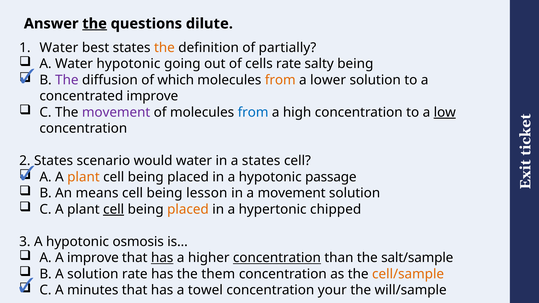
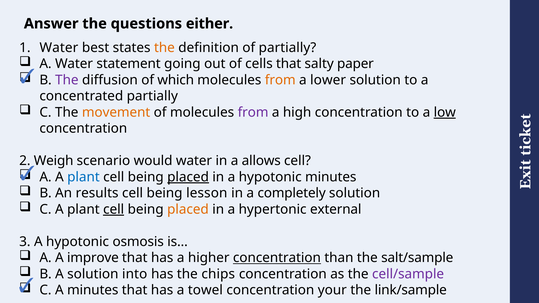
the underline: present -> none (95, 24)
dilute: dilute -> either (210, 24)
Water hypotonic: hypotonic -> statement (129, 64)
cells rate: rate -> that (289, 64)
salty being: being -> paper (355, 64)
concentrated improve: improve -> partially (152, 96)
movement colour: purple -> orange (116, 112)
from colour: blue -> purple (253, 112)
2 States: States -> Weigh (54, 161)
a states: states -> allows (261, 161)
plant colour: orange -> blue (83, 177)
placed underline: none -> present (188, 177)
hypotonic passage: passage -> minutes (331, 177)
means: means -> results (97, 193)
a movement: movement -> completely (292, 193)
chipped: chipped -> external (336, 209)
has underline: present -> none (162, 258)
solution rate: rate -> into (135, 274)
them: them -> chips (218, 274)
cell/sample colour: orange -> purple (408, 274)
will/sample: will/sample -> link/sample (411, 290)
